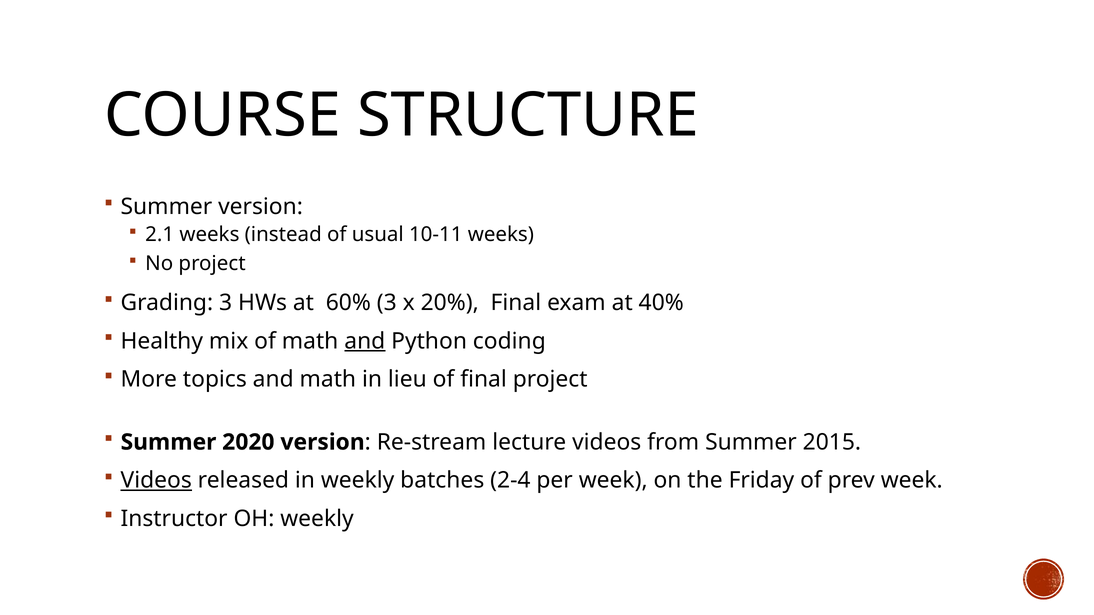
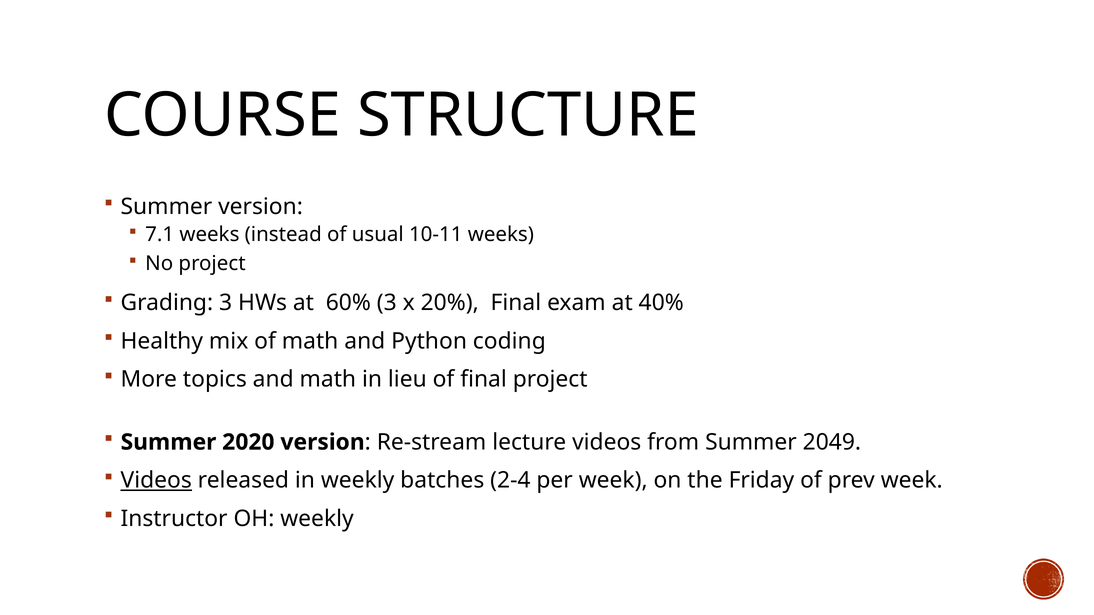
2.1: 2.1 -> 7.1 (160, 235)
and underline: present -> none (365, 341)
2015: 2015 -> 2049 (832, 442)
